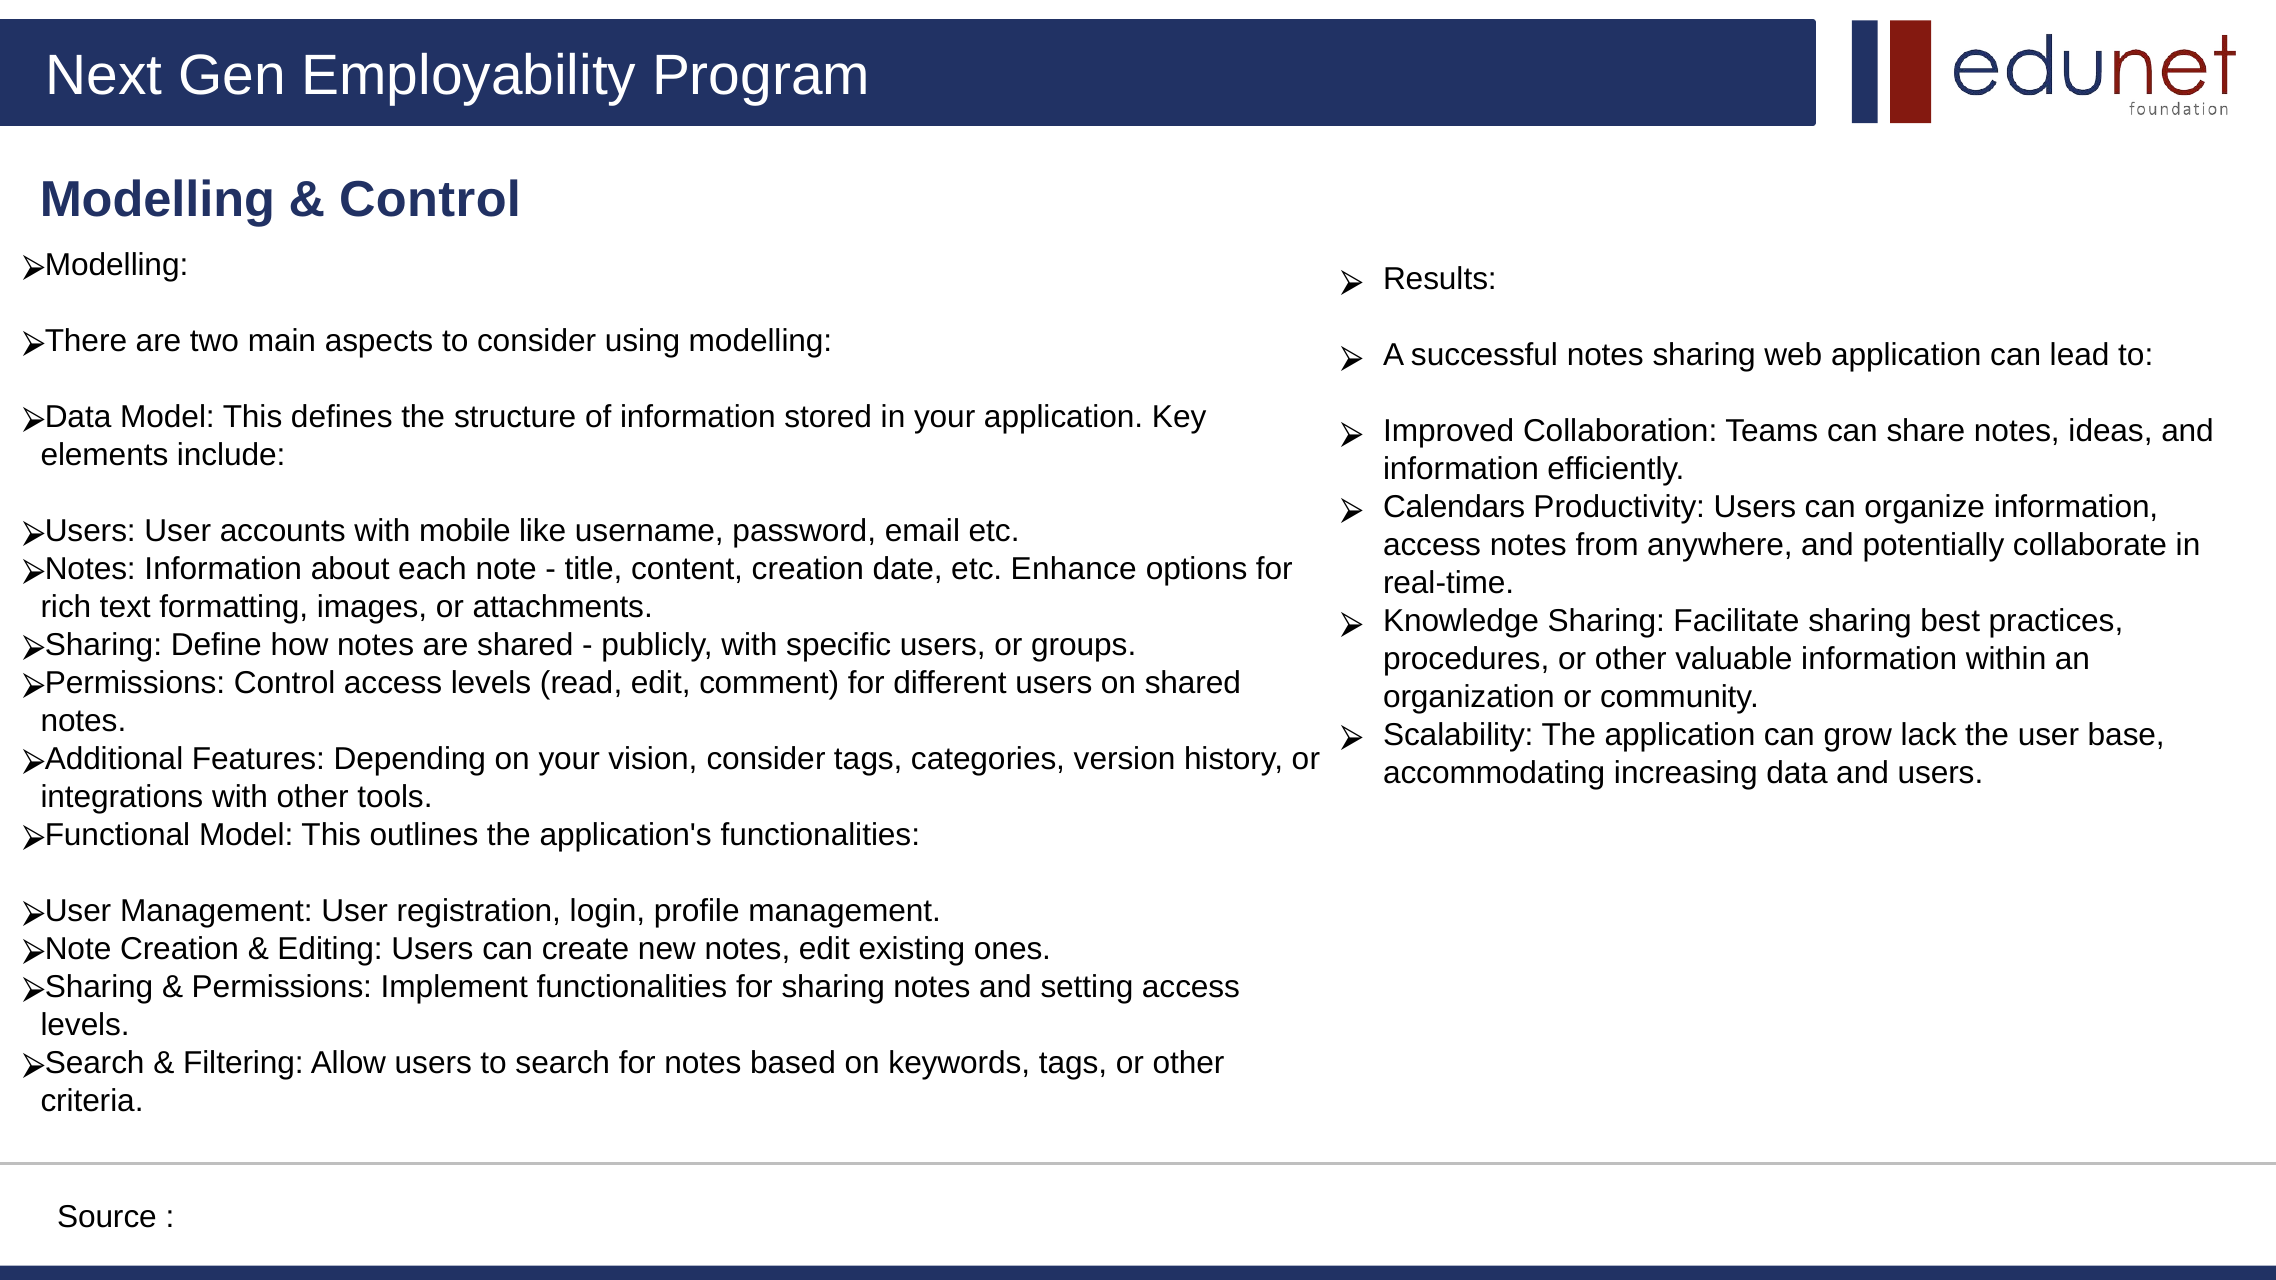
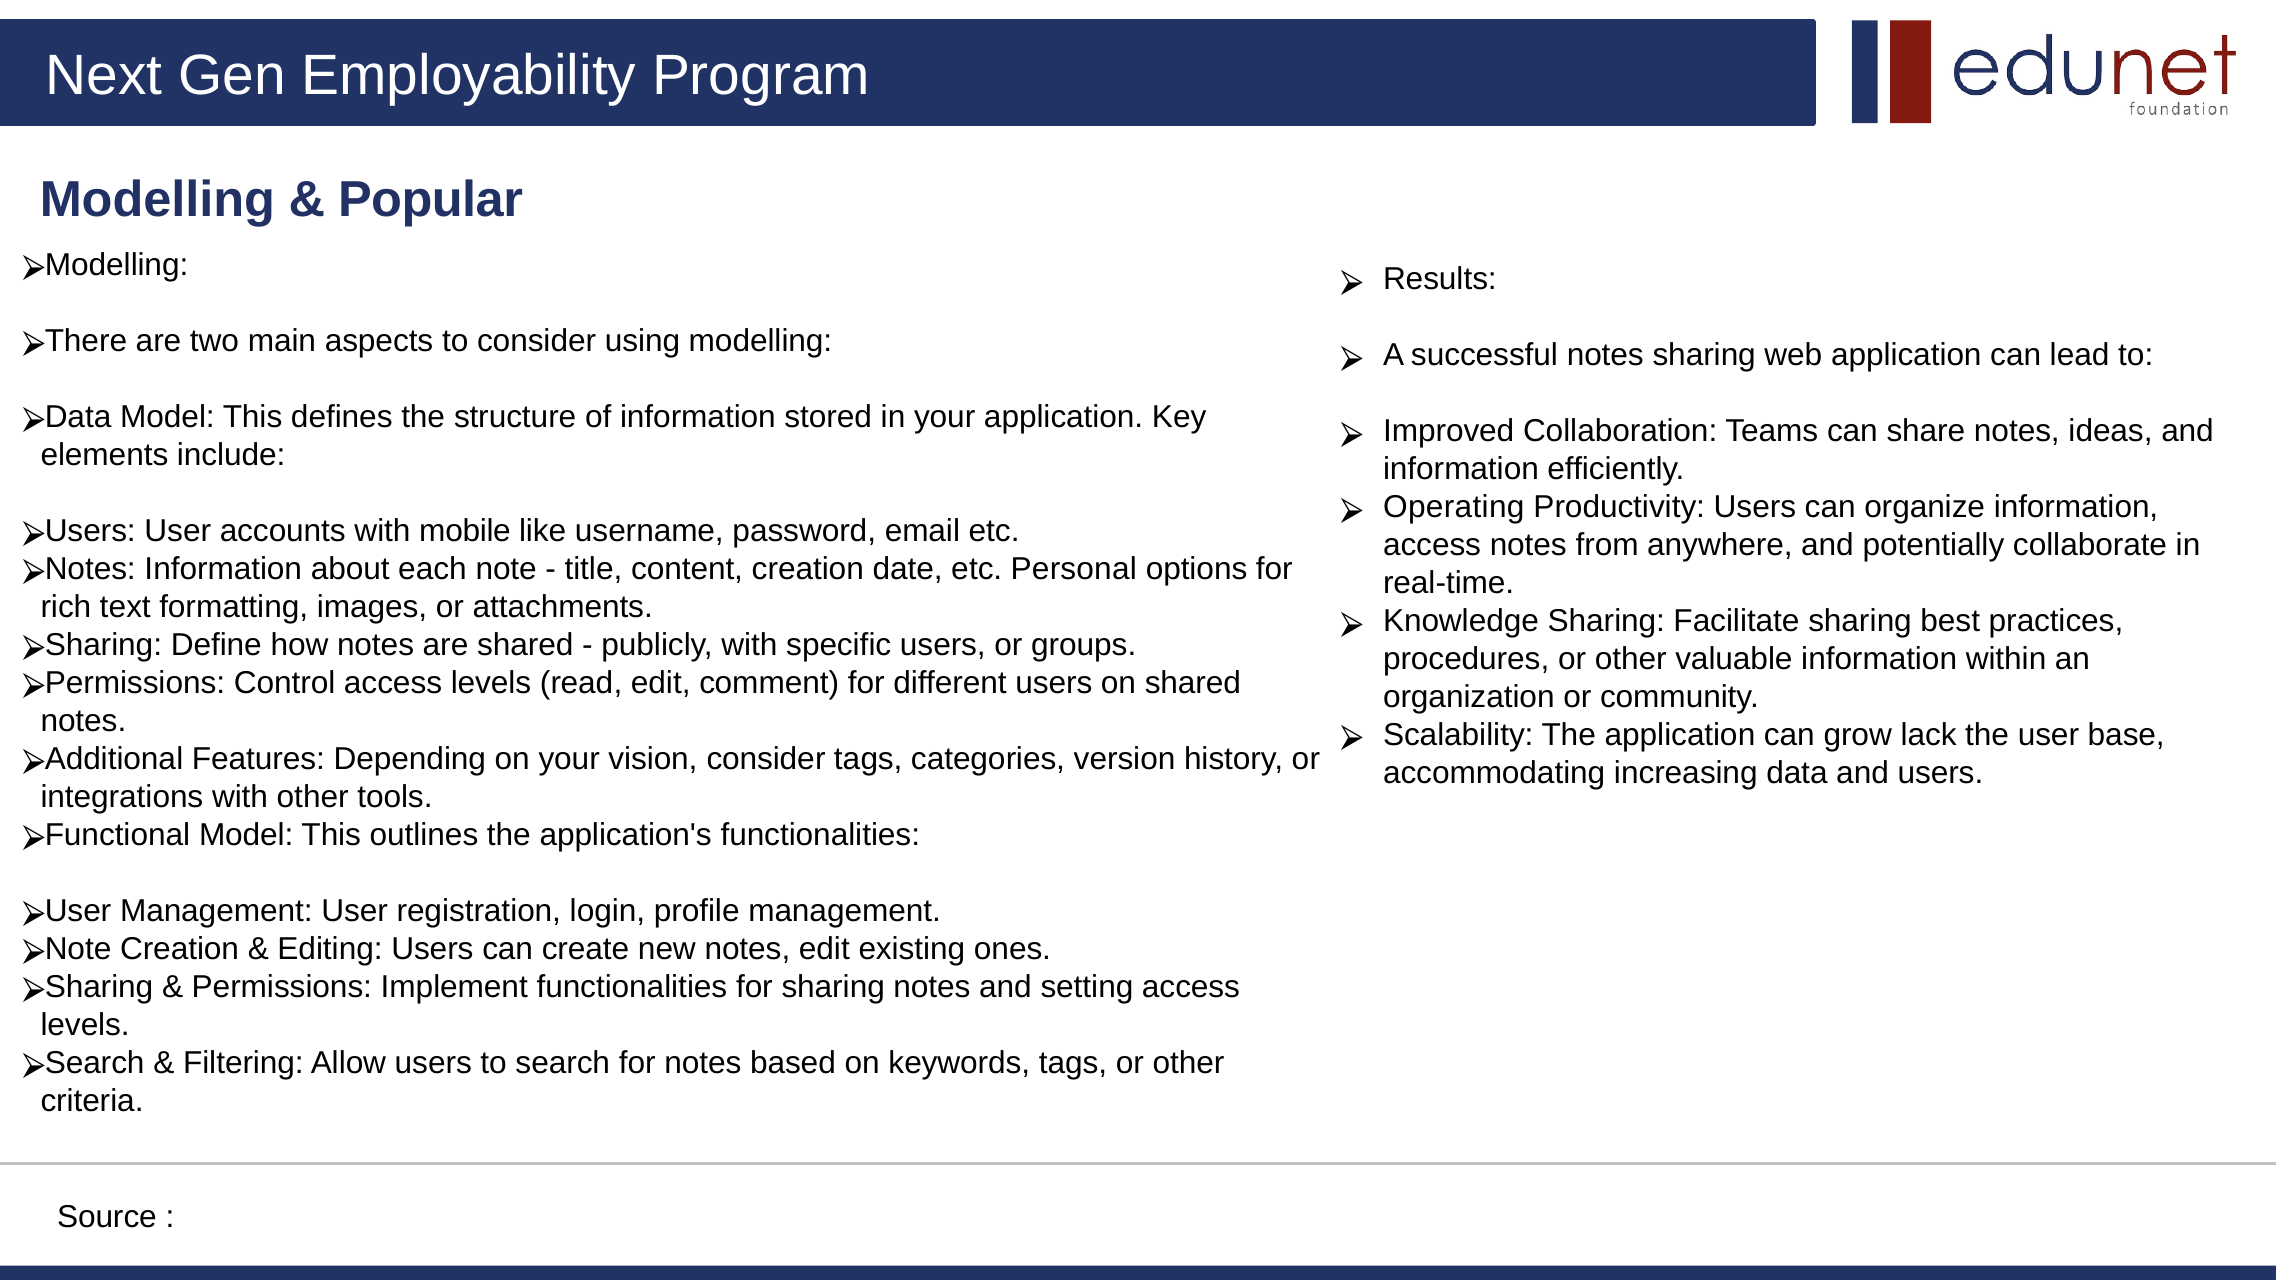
Control: Control -> Popular (430, 200)
Calendars: Calendars -> Operating (1454, 507)
Enhance: Enhance -> Personal (1074, 569)
